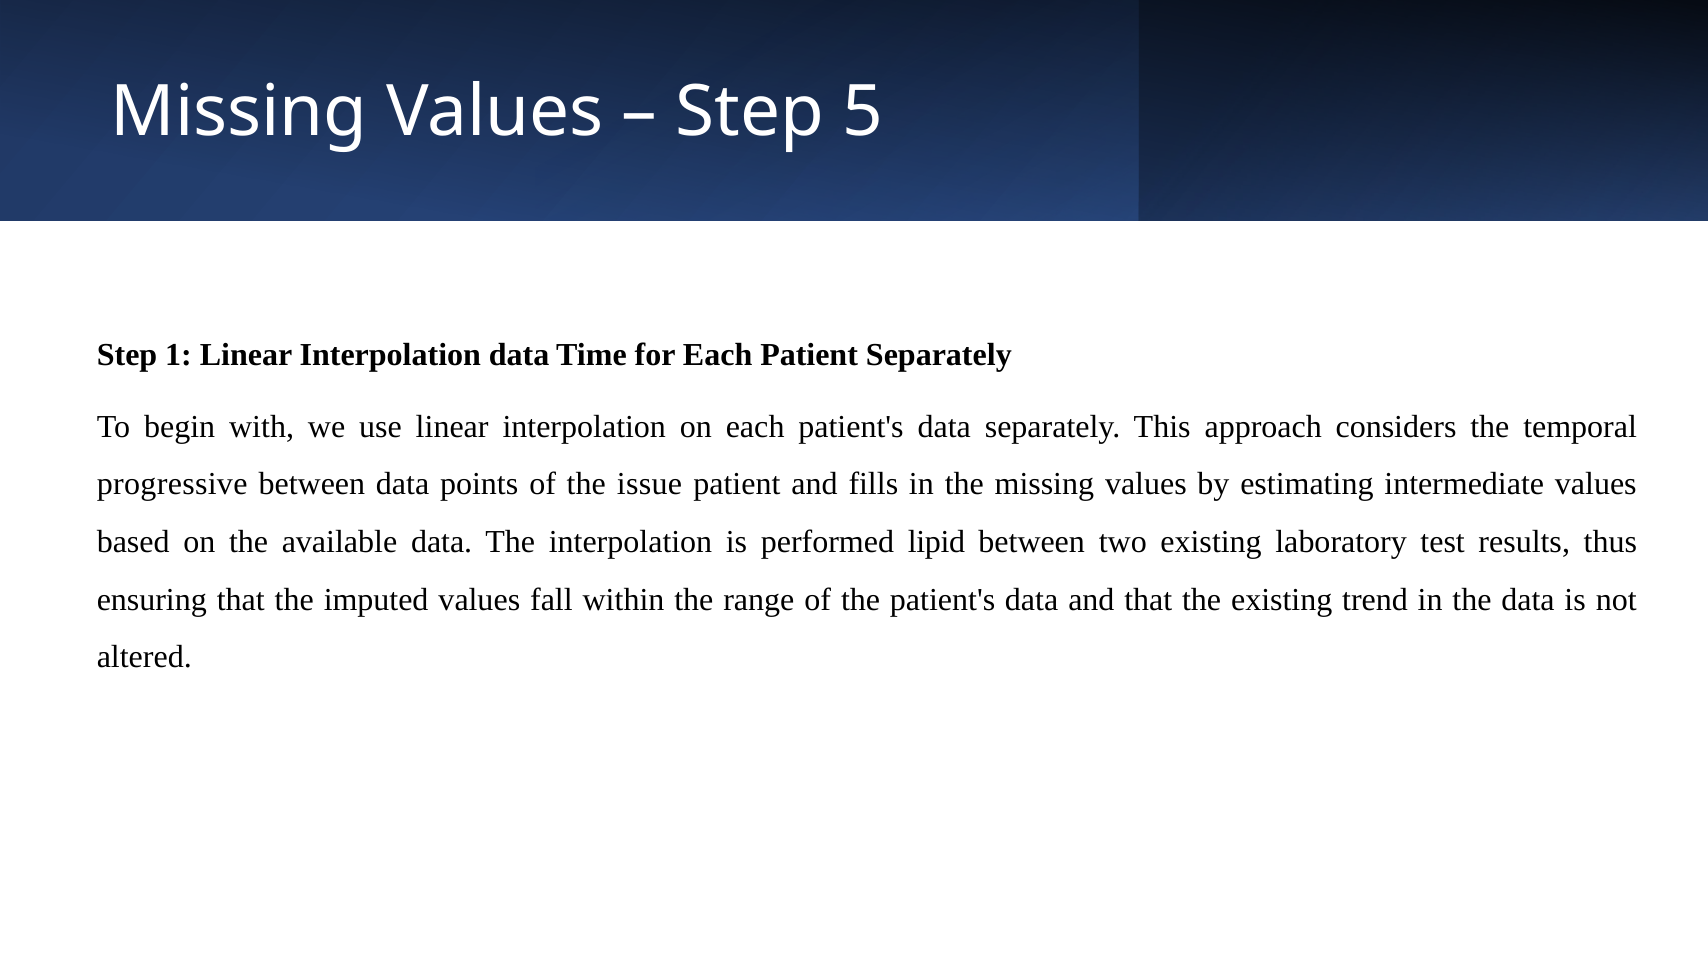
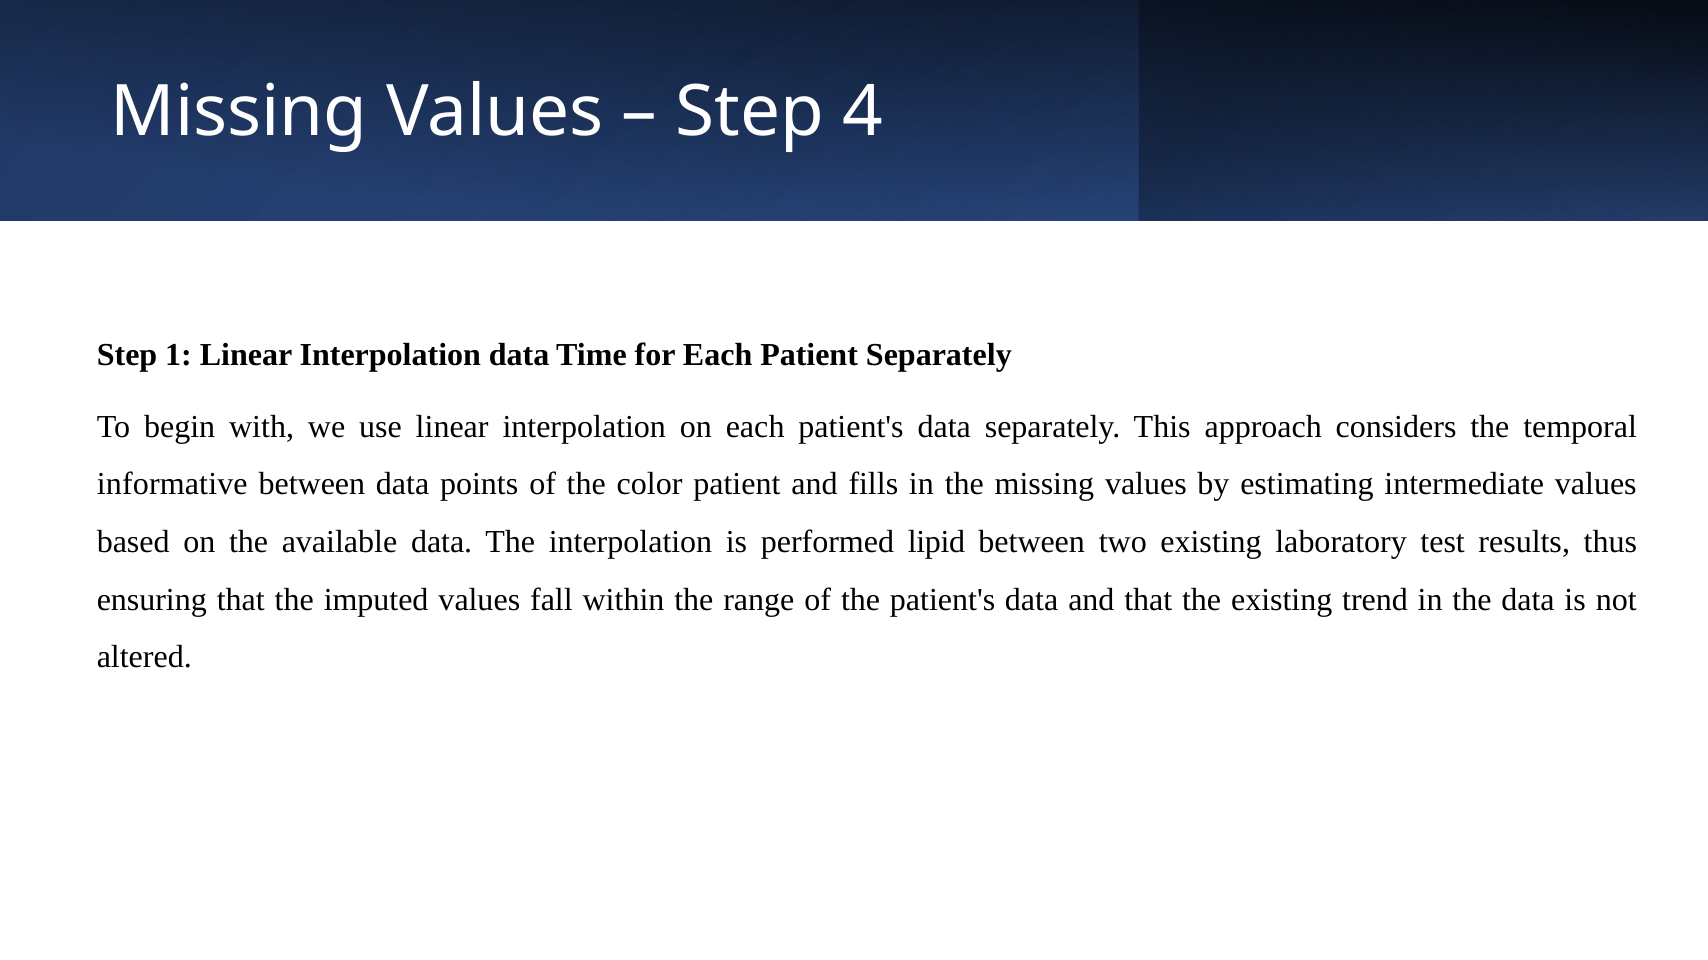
5: 5 -> 4 (863, 112)
progressive: progressive -> informative (172, 485)
issue: issue -> color (650, 485)
